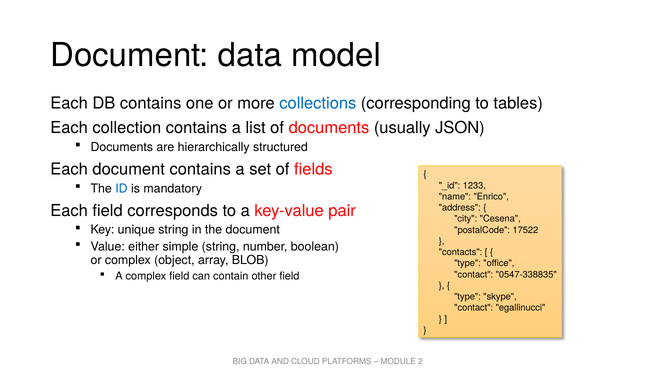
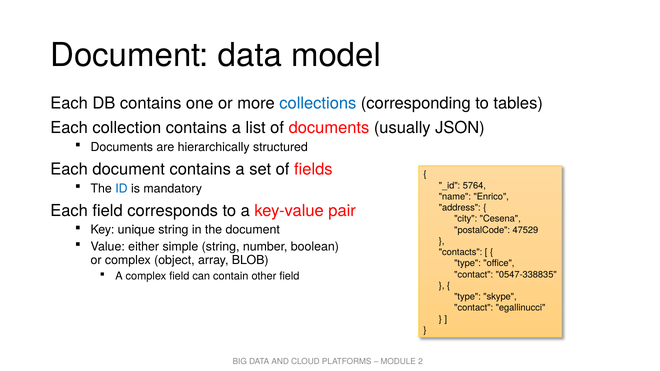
1233: 1233 -> 5764 (474, 186)
17522: 17522 -> 47529 (525, 230)
